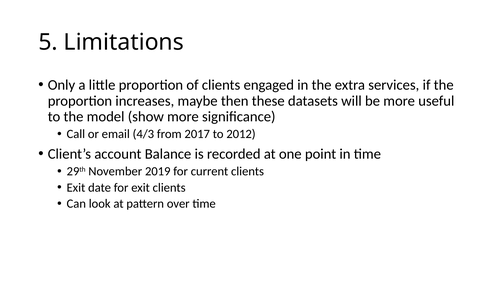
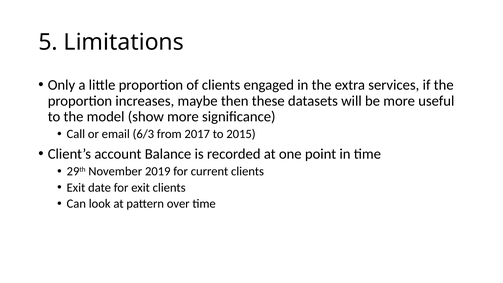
4/3: 4/3 -> 6/3 (143, 134)
2012: 2012 -> 2015 (241, 134)
